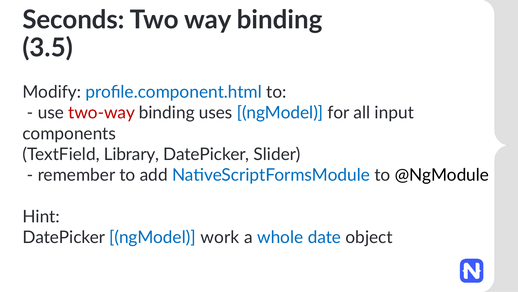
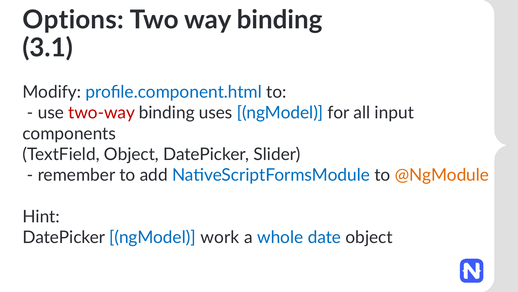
Seconds: Seconds -> Options (73, 20)
3.5: 3.5 -> 3.1 (48, 48)
TextField Library: Library -> Object (131, 154)
@NgModule colour: black -> orange (442, 175)
